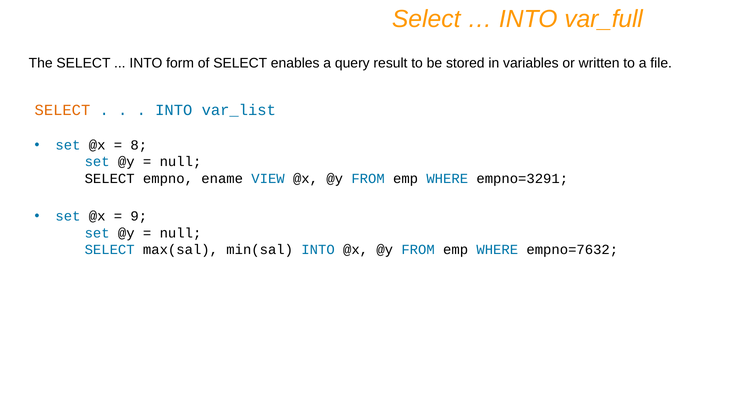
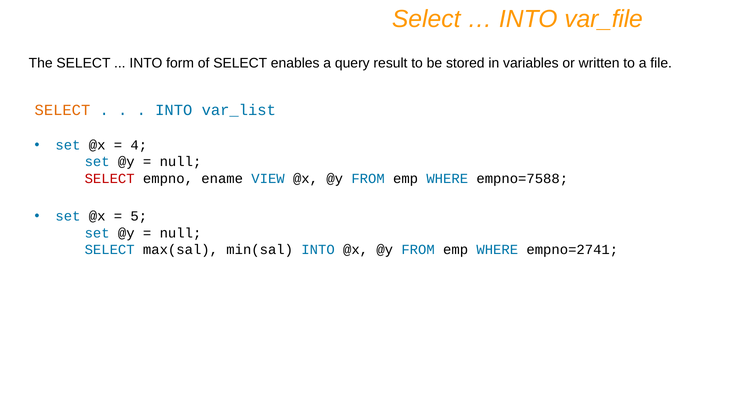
var_full: var_full -> var_file (604, 19)
8: 8 -> 4 (139, 145)
SELECT colour: black -> red (110, 178)
empno=3291: empno=3291 -> empno=7588 (522, 178)
9: 9 -> 5 (139, 216)
empno=7632: empno=7632 -> empno=2741 (572, 250)
